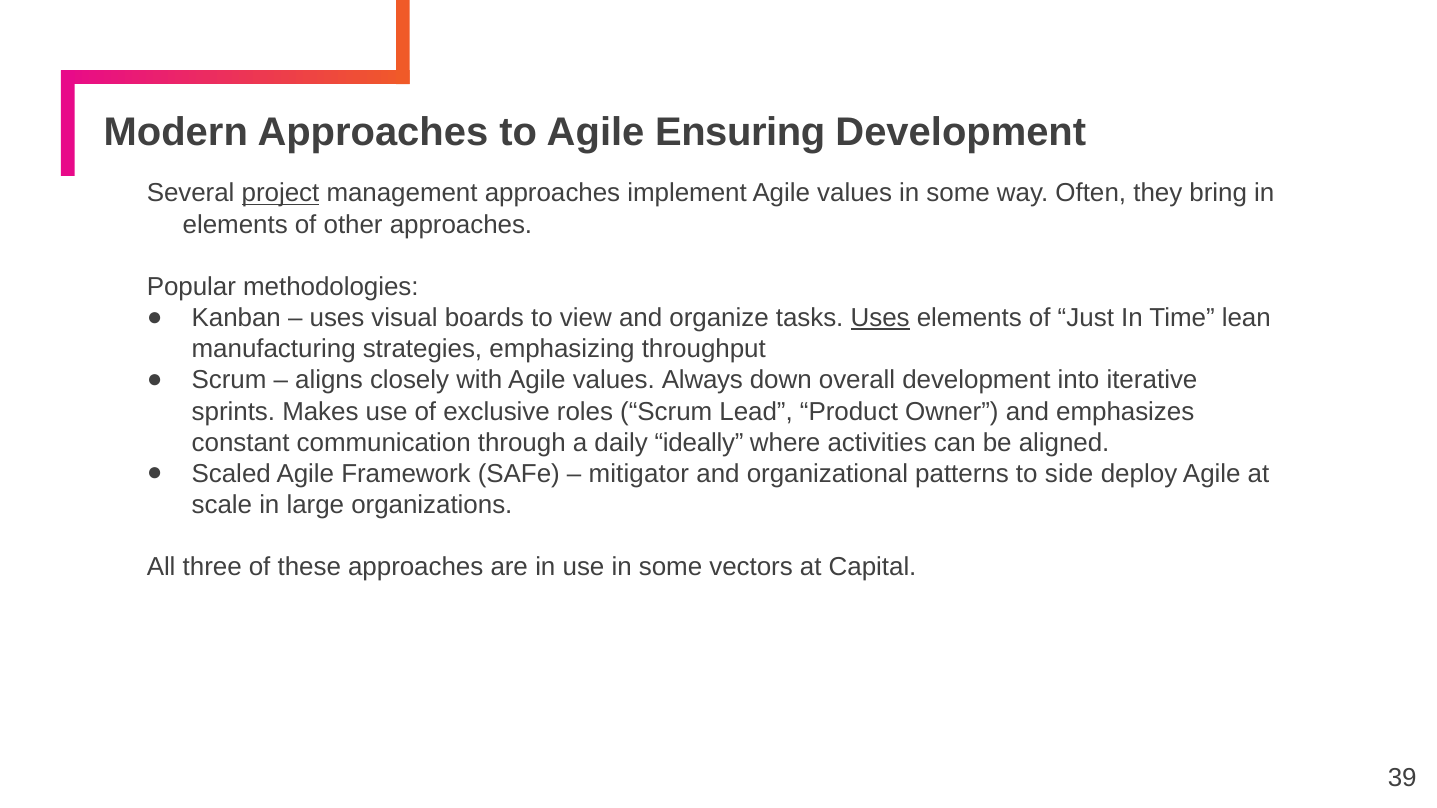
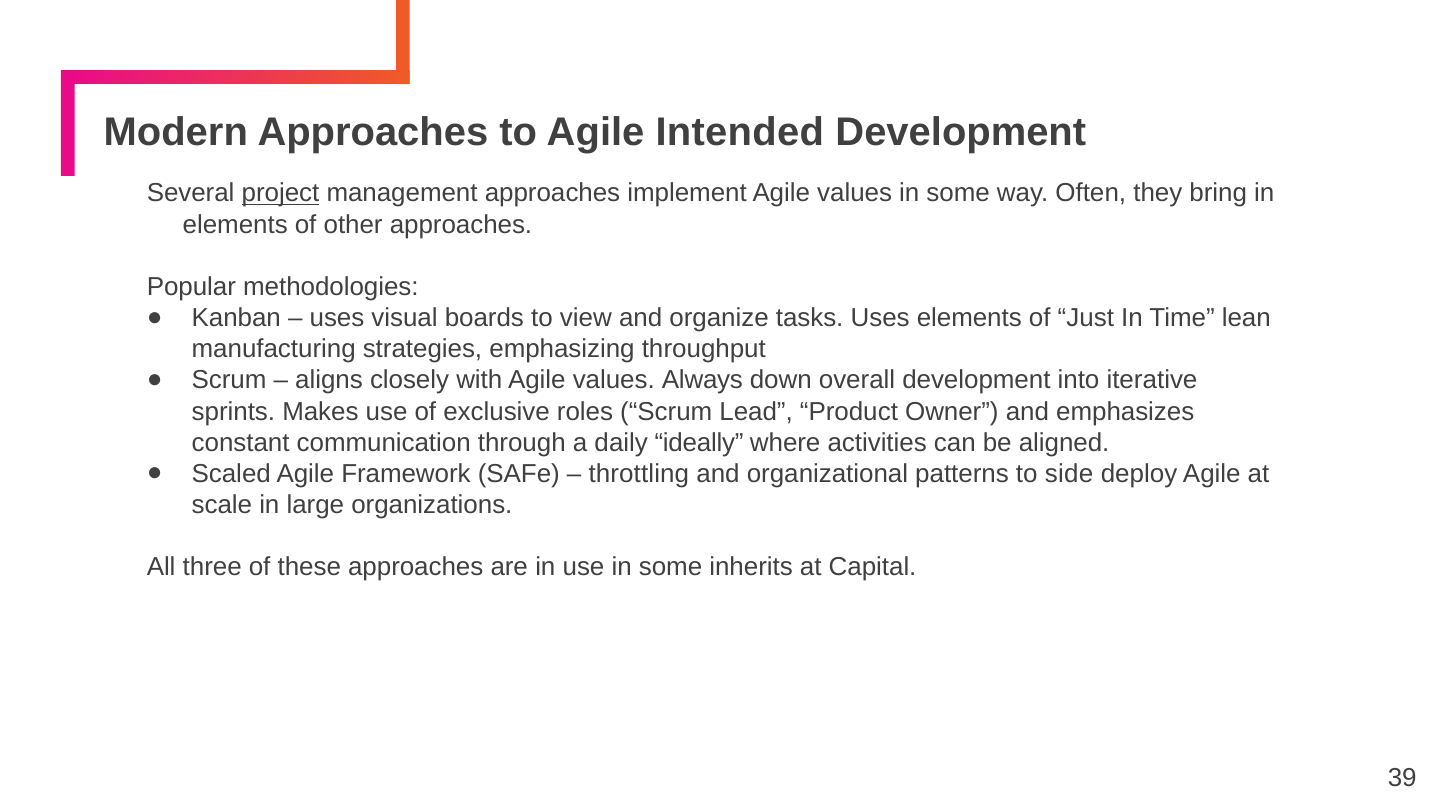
Ensuring: Ensuring -> Intended (740, 133)
Uses underline: present -> none (880, 318)
mitigator: mitigator -> throttling (639, 474)
vectors: vectors -> inherits (751, 567)
